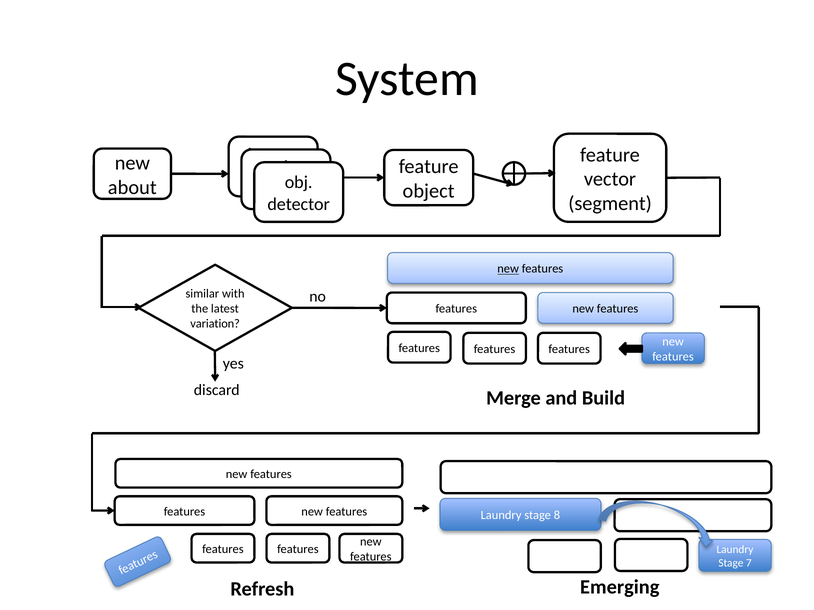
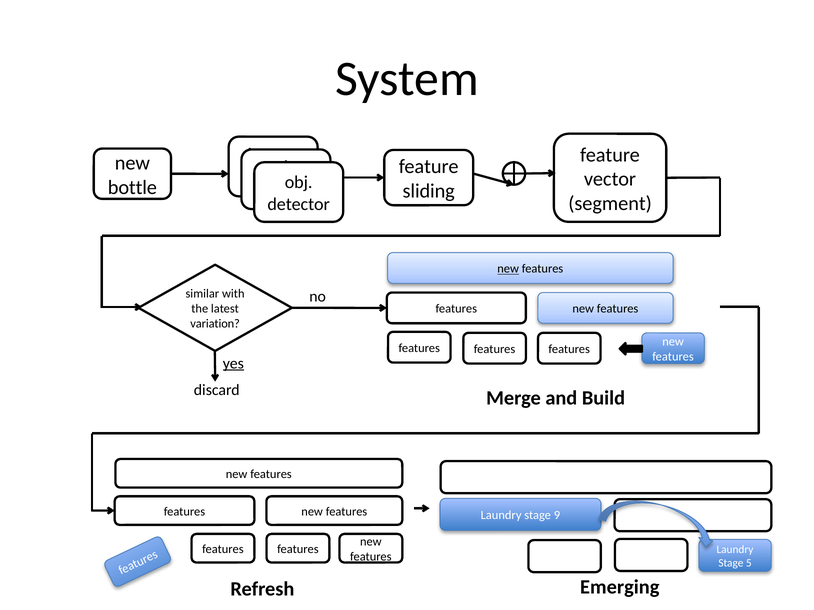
about: about -> bottle (132, 187)
object: object -> sliding (429, 191)
yes underline: none -> present (233, 364)
8: 8 -> 9 (557, 516)
7: 7 -> 5 (749, 563)
